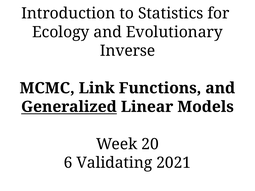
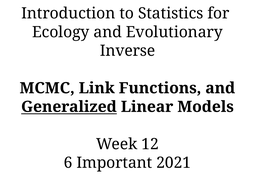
20: 20 -> 12 (150, 144)
Validating: Validating -> Important (114, 163)
